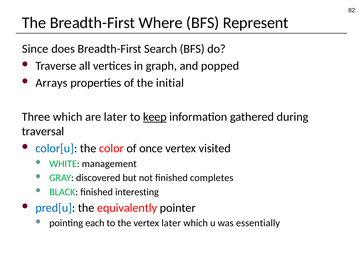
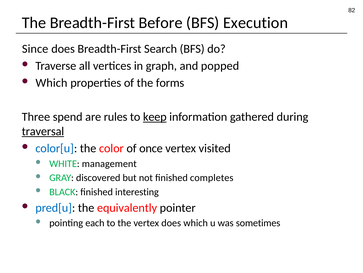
Where: Where -> Before (161, 23)
Represent: Represent -> Execution (256, 23)
Arrays: Arrays -> Which (51, 83)
initial: initial -> forms (170, 83)
Three which: which -> spend (68, 117)
are later: later -> rules (116, 117)
traversal underline: none -> present (43, 131)
vertex later: later -> does (171, 223)
essentially: essentially -> sometimes (258, 223)
